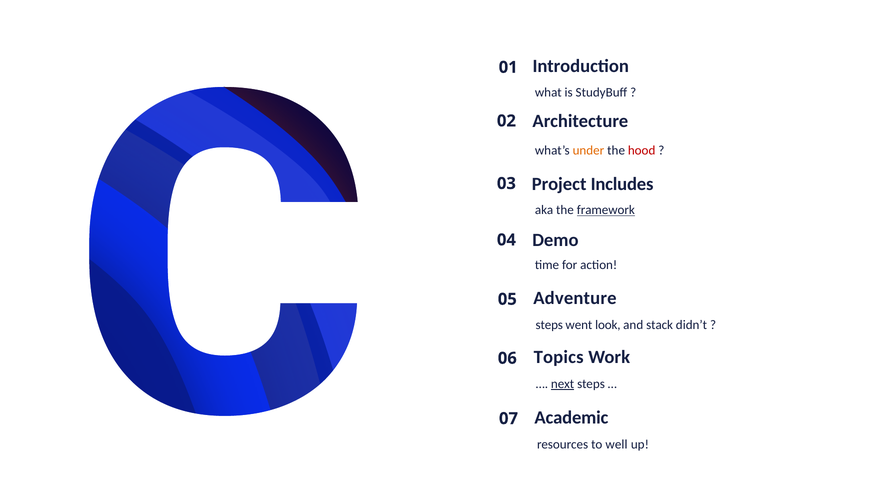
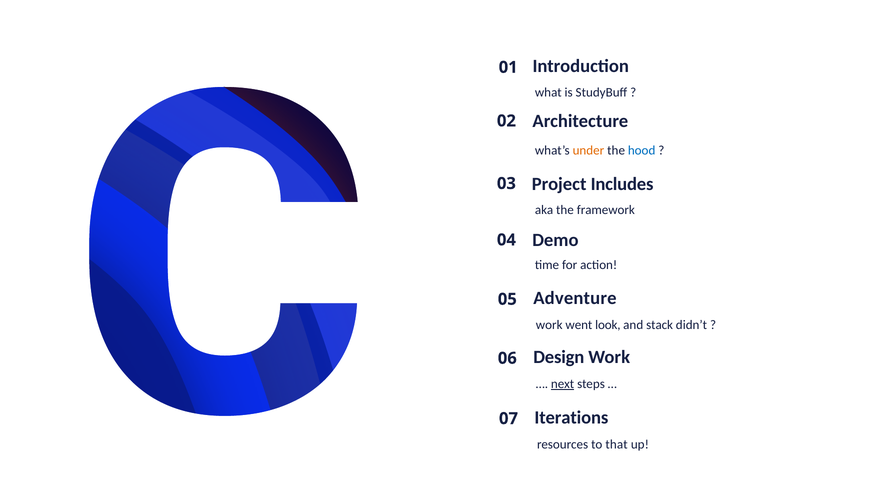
hood colour: red -> blue (642, 150)
framework underline: present -> none (606, 210)
steps: steps -> work (549, 325)
Topics: Topics -> Design (559, 357)
Academic: Academic -> Iterations (571, 418)
well: well -> that (617, 444)
